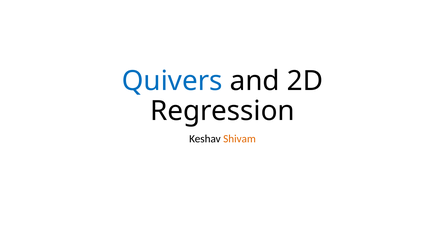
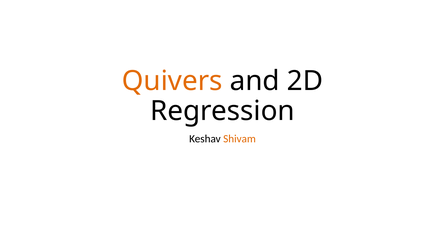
Quivers colour: blue -> orange (172, 81)
